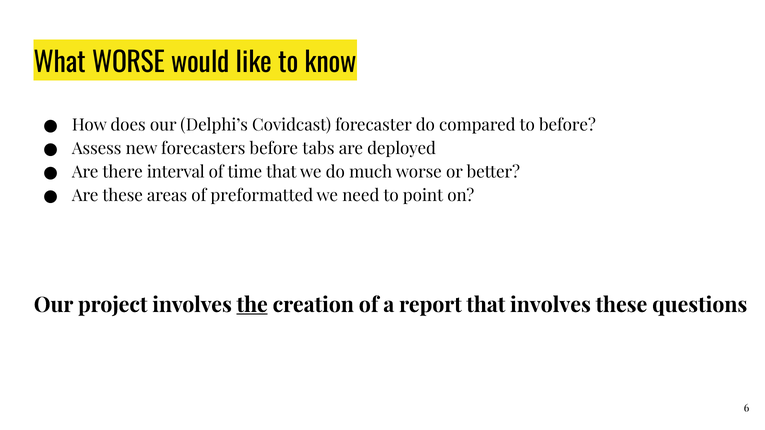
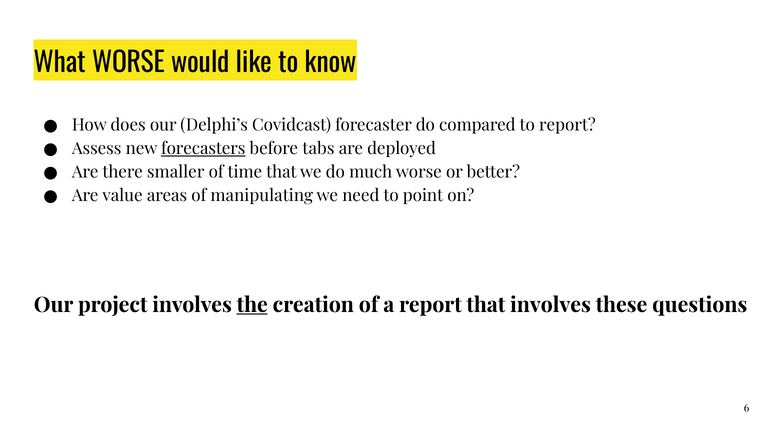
to before: before -> report (567, 125)
forecasters underline: none -> present (203, 149)
interval: interval -> smaller (176, 172)
Are these: these -> value (123, 196)
preformatted: preformatted -> manipulating (262, 196)
